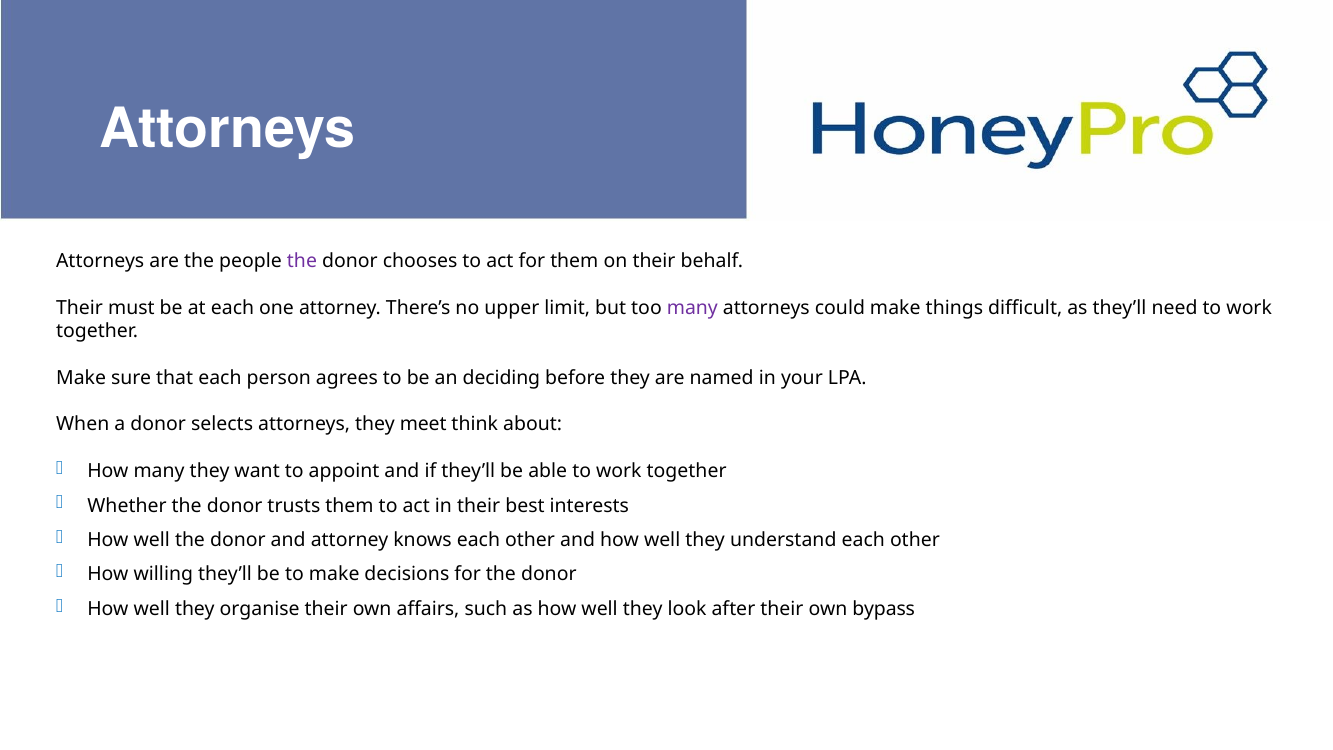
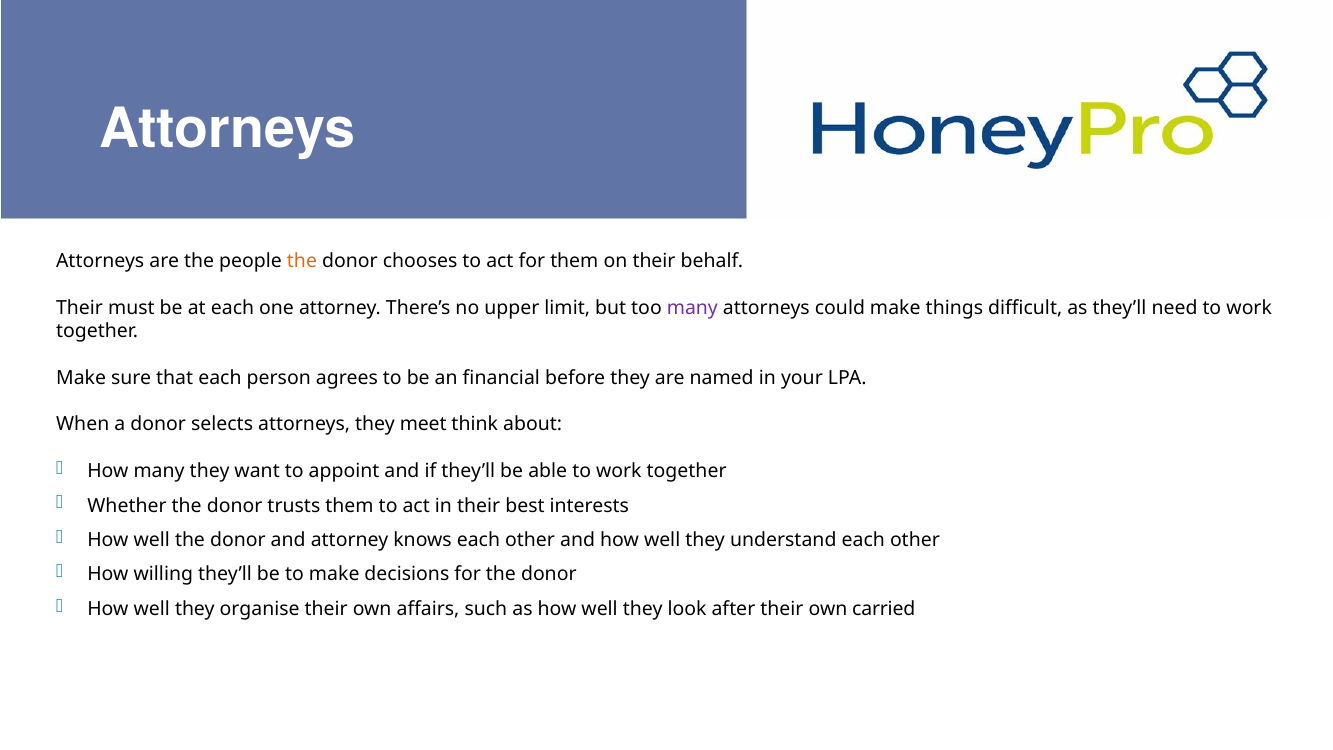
the colour: purple -> orange (302, 261)
deciding: deciding -> financial (501, 378)
bypass: bypass -> carried (884, 609)
